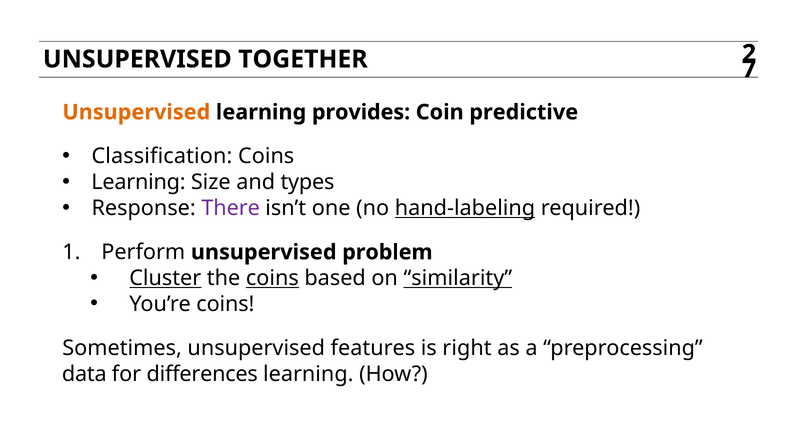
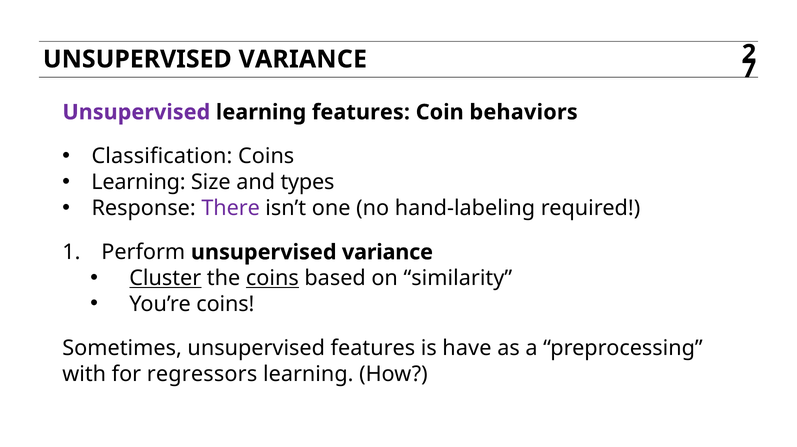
TOGETHER: TOGETHER -> VARIANCE (303, 59)
Unsupervised colour: orange -> purple (136, 112)
learning provides: provides -> features (361, 112)
predictive: predictive -> behaviors (524, 112)
hand-labeling underline: present -> none (465, 208)
Perform unsupervised problem: problem -> variance (387, 253)
similarity underline: present -> none (458, 278)
right: right -> have (467, 349)
data: data -> with (84, 374)
differences: differences -> regressors (202, 374)
